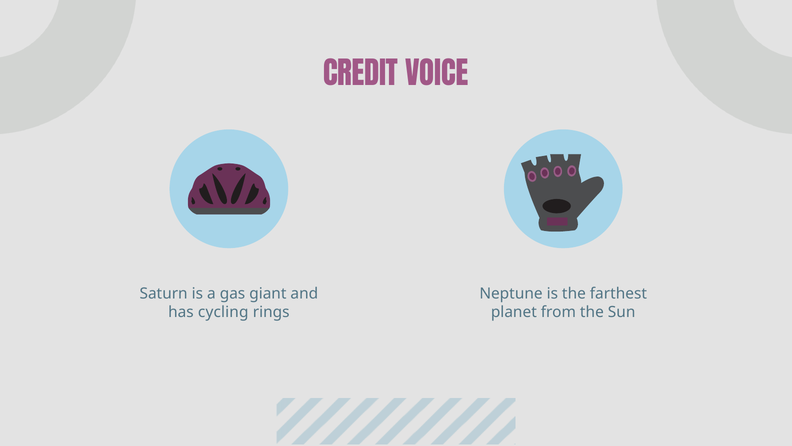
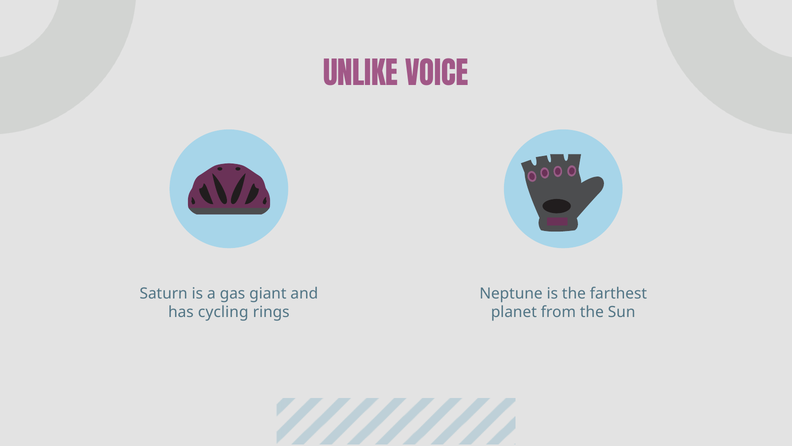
CREDIT: CREDIT -> UNLIKE (361, 75)
